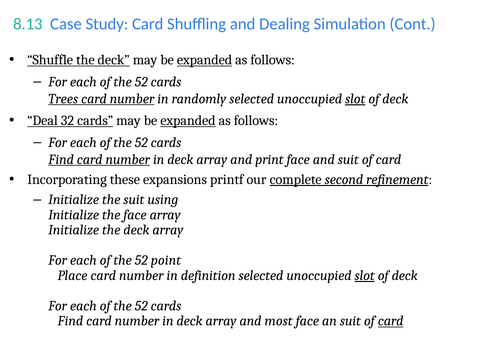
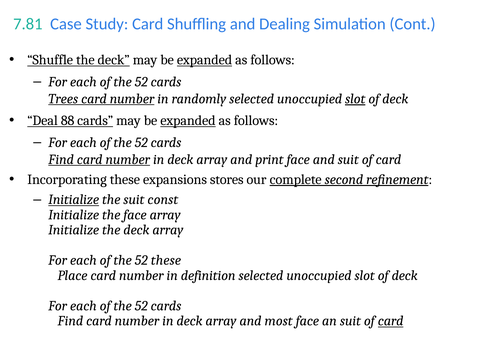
8.13: 8.13 -> 7.81 (28, 24)
32: 32 -> 88 (68, 121)
printf: printf -> stores (227, 179)
Initialize underline: none -> present (74, 200)
using: using -> const (163, 200)
52 point: point -> these (166, 260)
slot underline: present -> none (365, 275)
